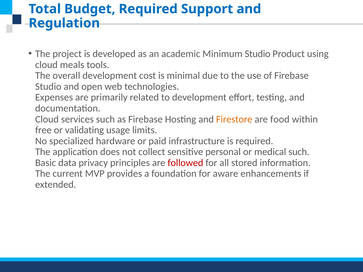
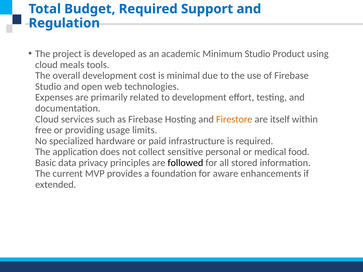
food: food -> itself (280, 119)
validating: validating -> providing (84, 130)
medical such: such -> food (299, 152)
followed colour: red -> black (185, 163)
